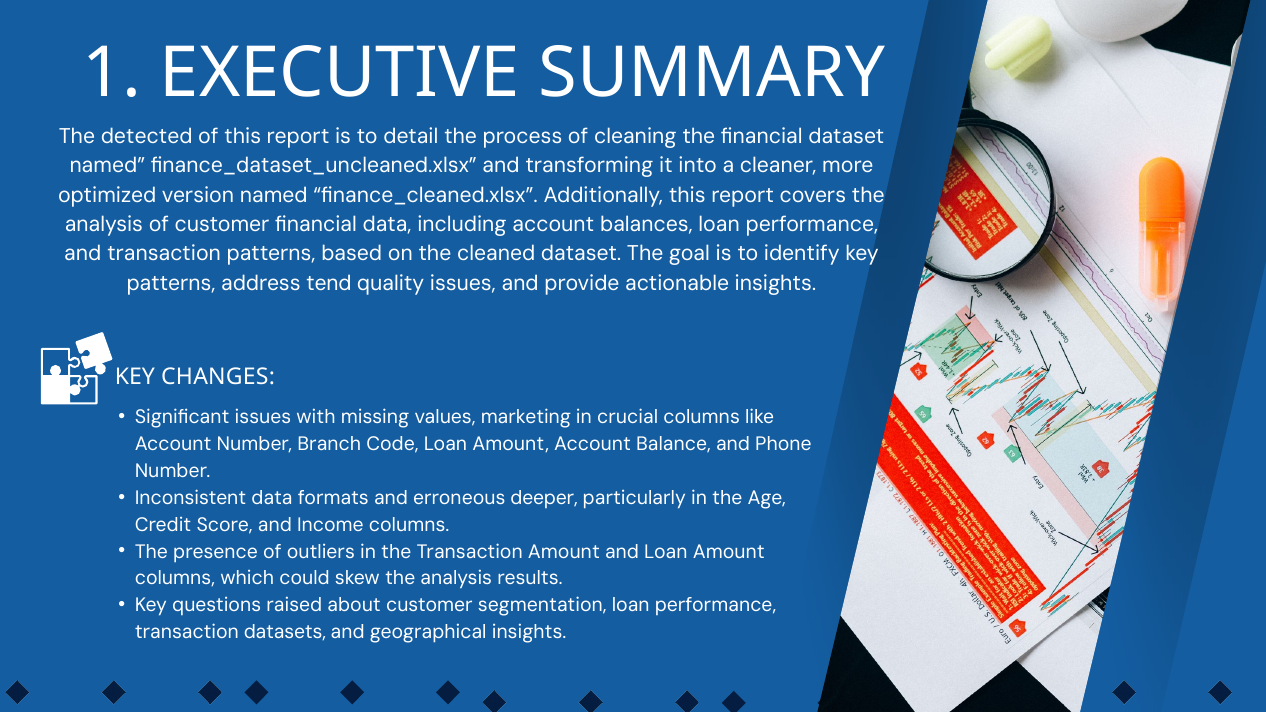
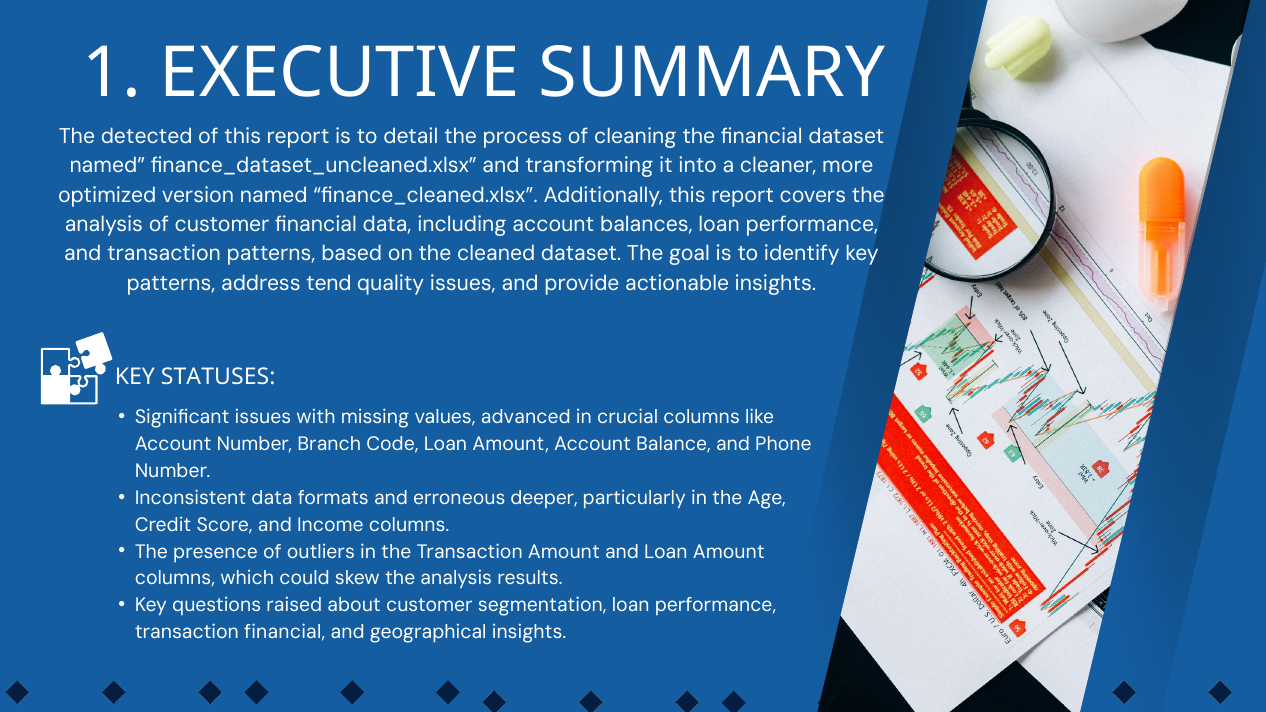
CHANGES: CHANGES -> STATUSES (218, 377)
marketing: marketing -> advanced (526, 417)
transaction datasets: datasets -> financial (285, 632)
